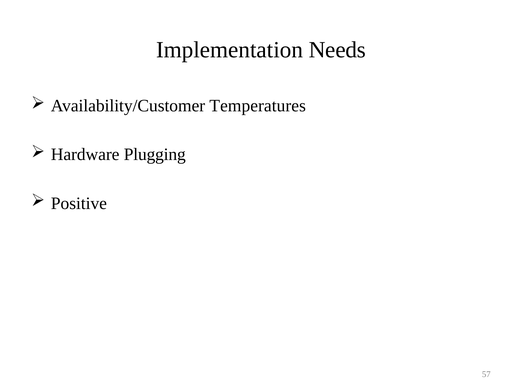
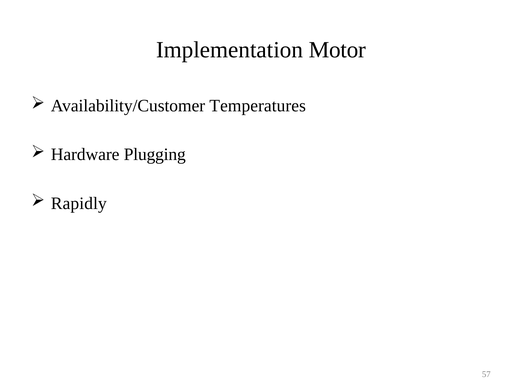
Needs: Needs -> Motor (337, 50)
Positive: Positive -> Rapidly (79, 203)
